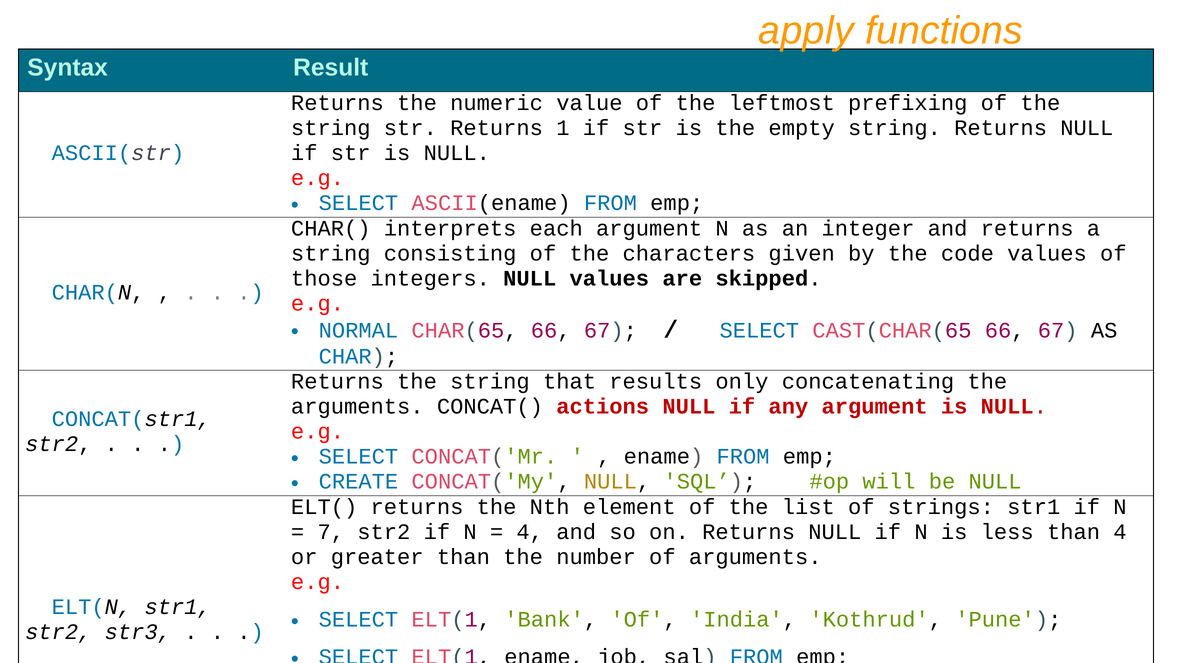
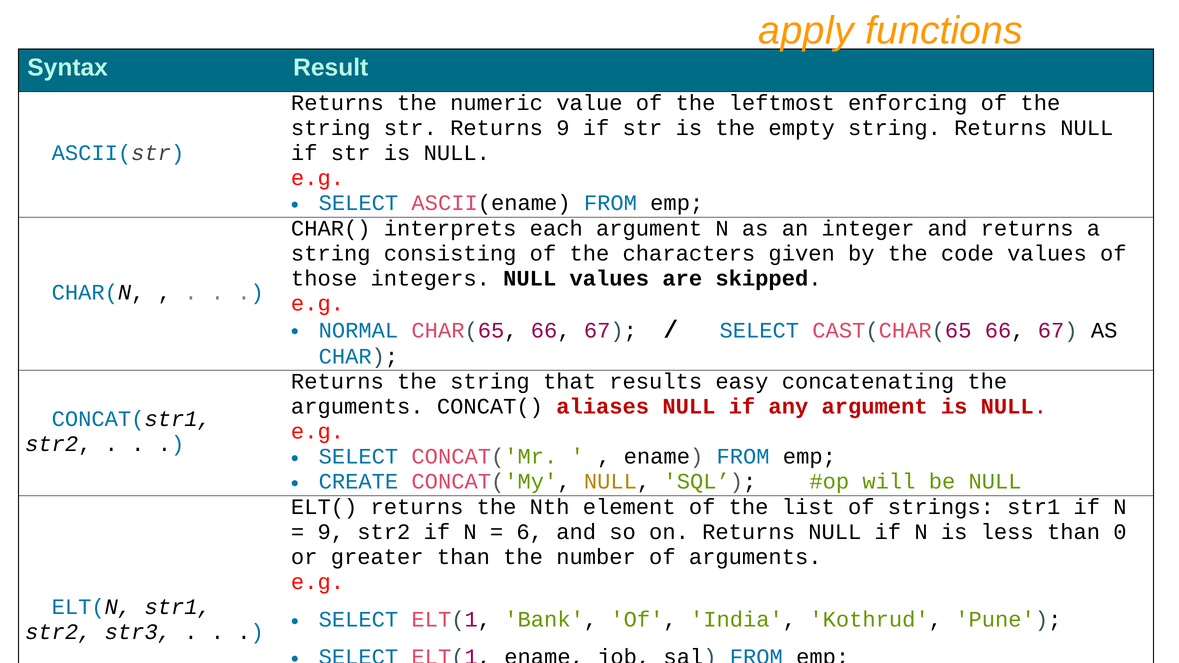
prefixing: prefixing -> enforcing (908, 103)
Returns 1: 1 -> 9 (563, 128)
only: only -> easy (742, 382)
actions: actions -> aliases (603, 407)
7: 7 -> 9 (331, 532)
4: 4 -> 6 (530, 532)
than 4: 4 -> 0 (1120, 532)
